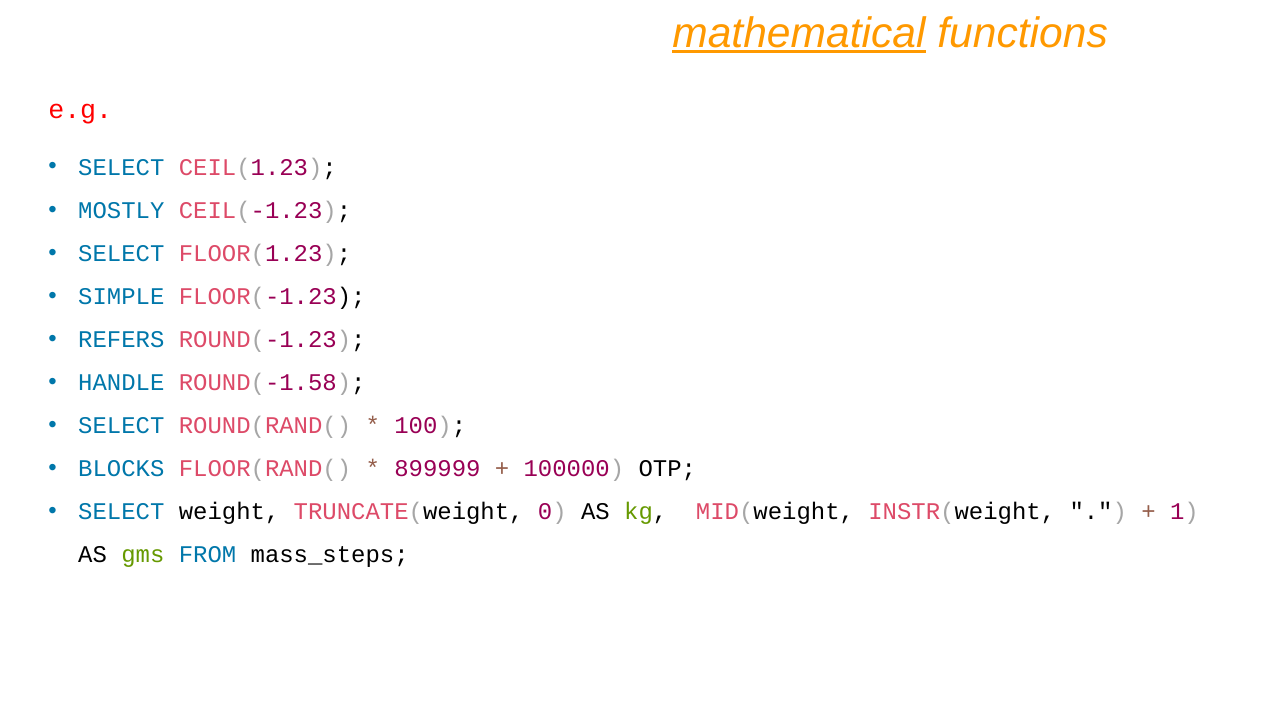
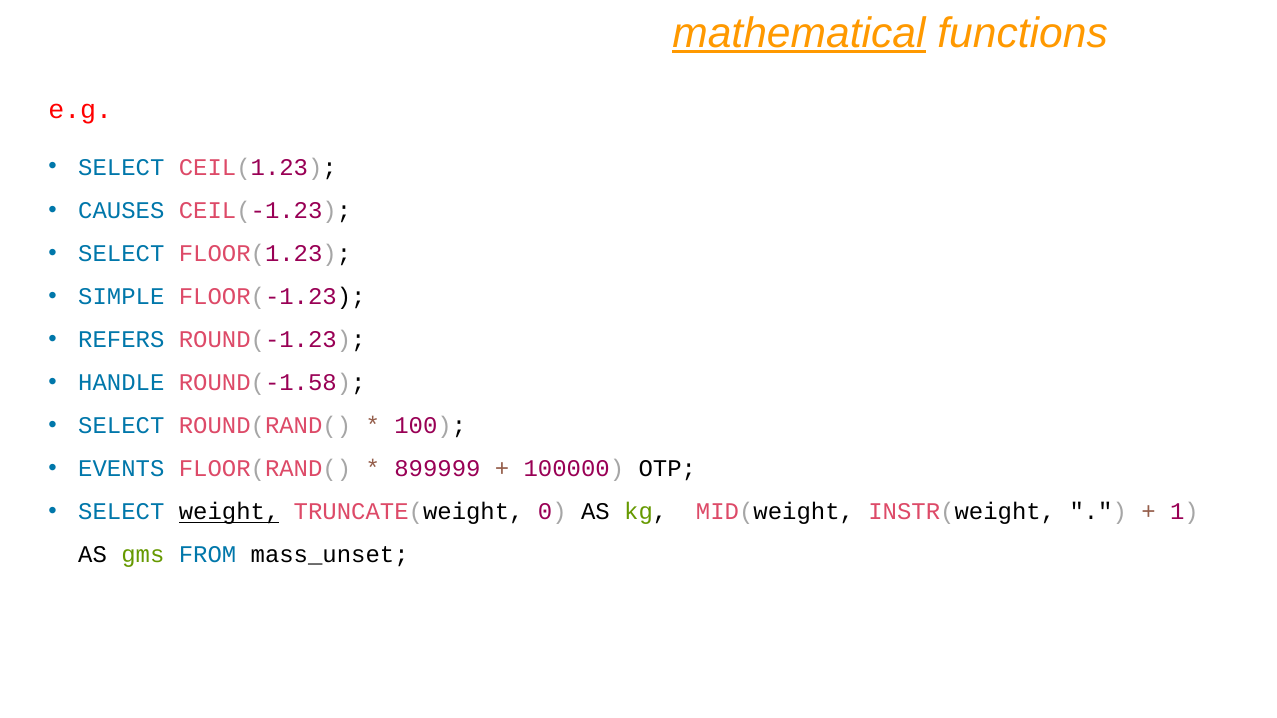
MOSTLY: MOSTLY -> CAUSES (121, 211)
BLOCKS: BLOCKS -> EVENTS (121, 469)
weight underline: none -> present (229, 512)
mass_steps: mass_steps -> mass_unset (330, 555)
